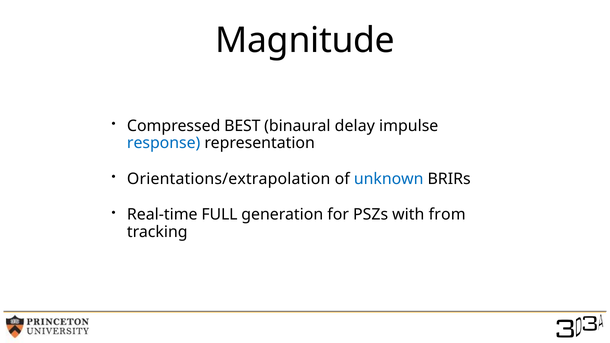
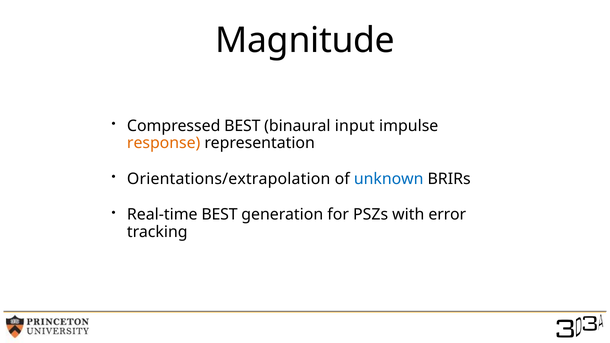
delay: delay -> input (355, 126)
response colour: blue -> orange (164, 143)
Real-time FULL: FULL -> BEST (220, 215)
from: from -> error (447, 215)
